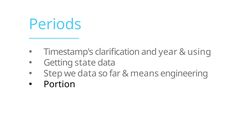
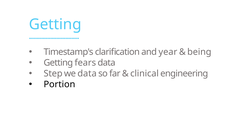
Periods: Periods -> Getting (55, 25)
using: using -> being (199, 52)
state: state -> fears (85, 63)
means: means -> clinical (145, 74)
